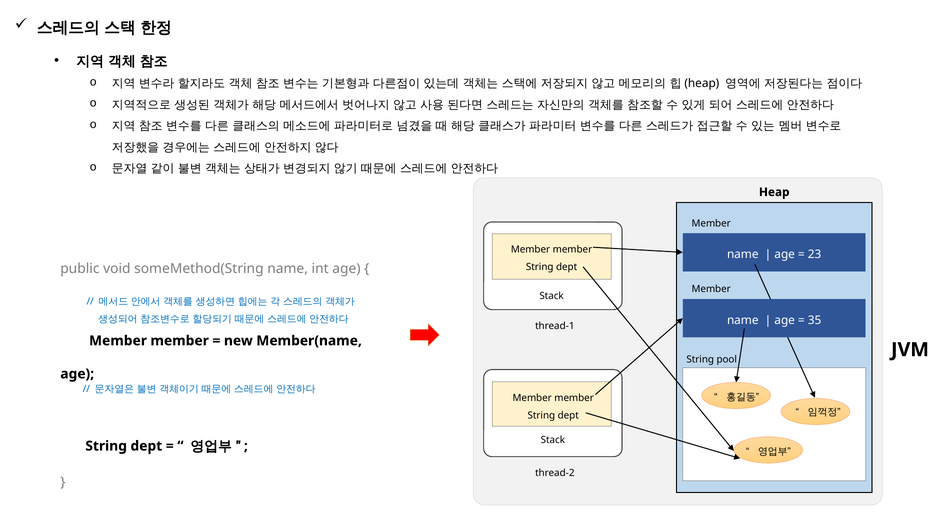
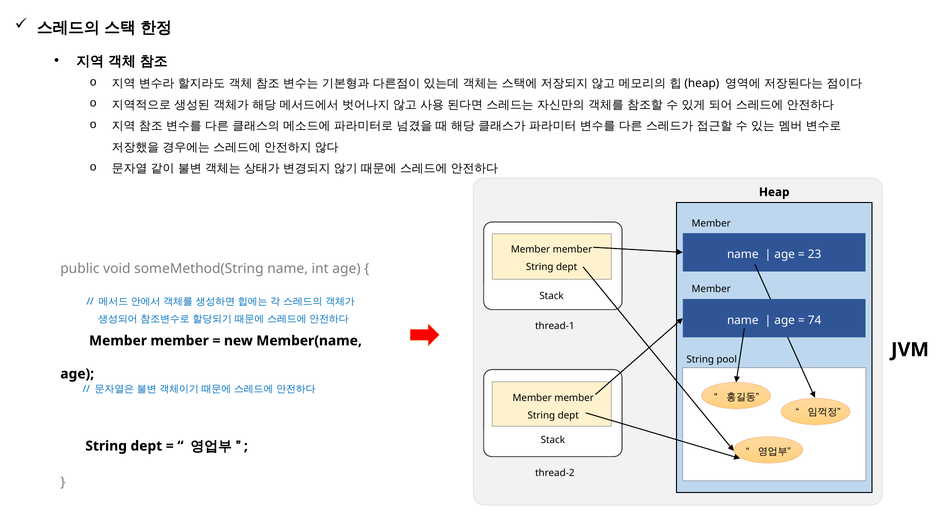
35: 35 -> 74 (815, 321)
